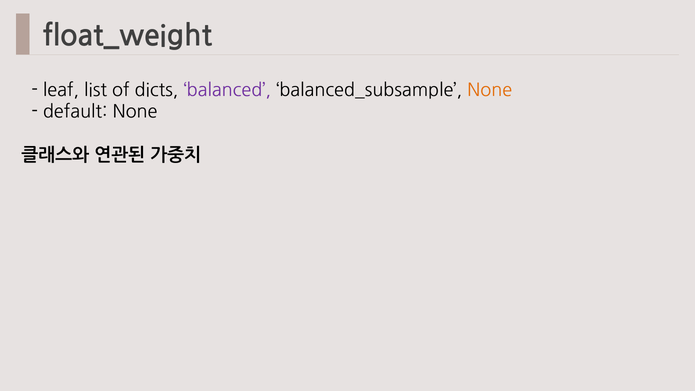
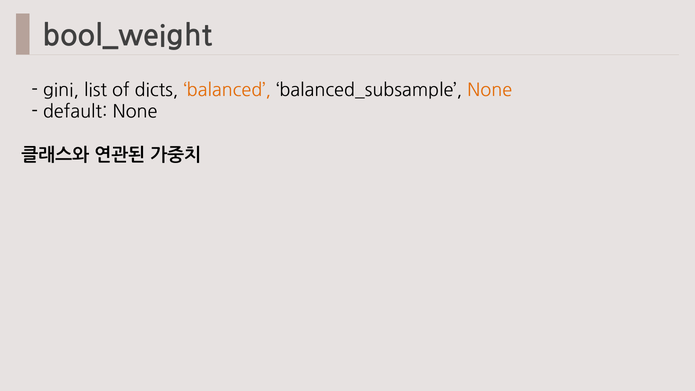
float_weight: float_weight -> bool_weight (127, 36)
leaf: leaf -> gini (61, 90)
balanced colour: purple -> orange (227, 90)
